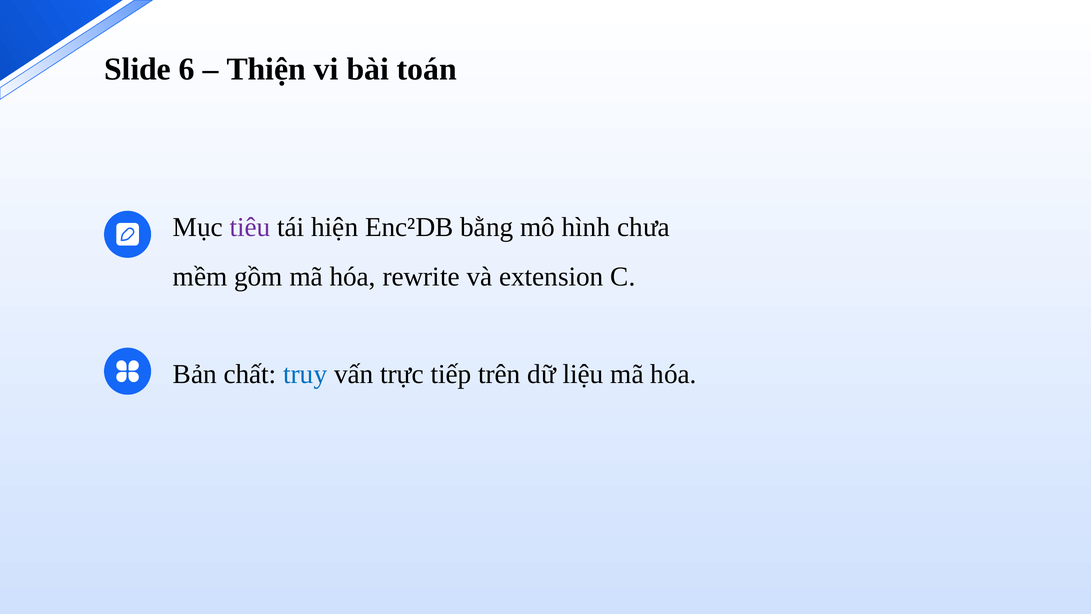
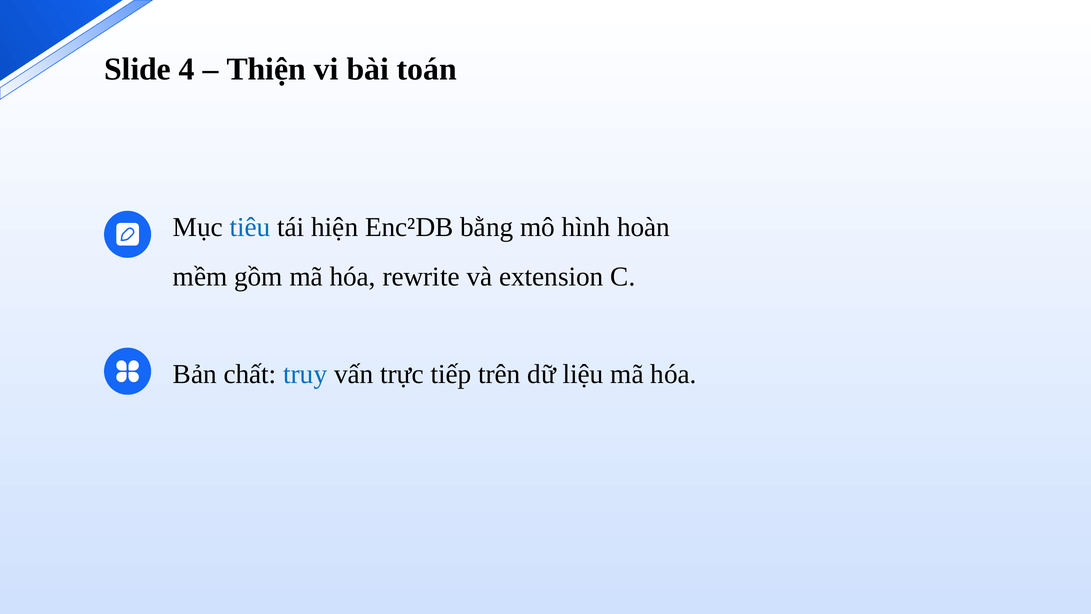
6: 6 -> 4 (187, 69)
tiêu colour: purple -> blue (250, 227)
chưa: chưa -> hoàn (644, 227)
